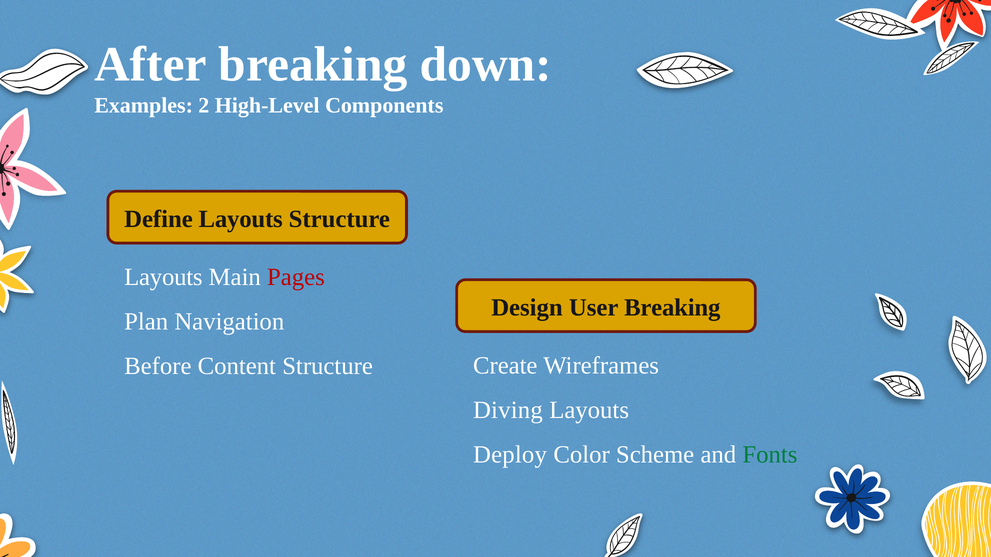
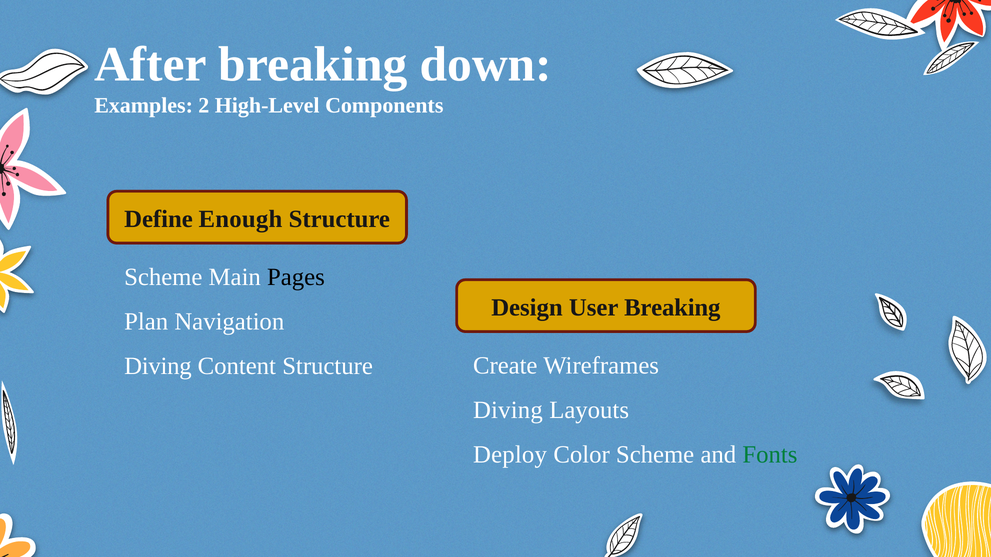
Define Layouts: Layouts -> Enough (240, 219)
Layouts: Layouts -> Scheme (163, 277)
Pages colour: red -> black (296, 277)
Before: Before -> Diving (158, 366)
